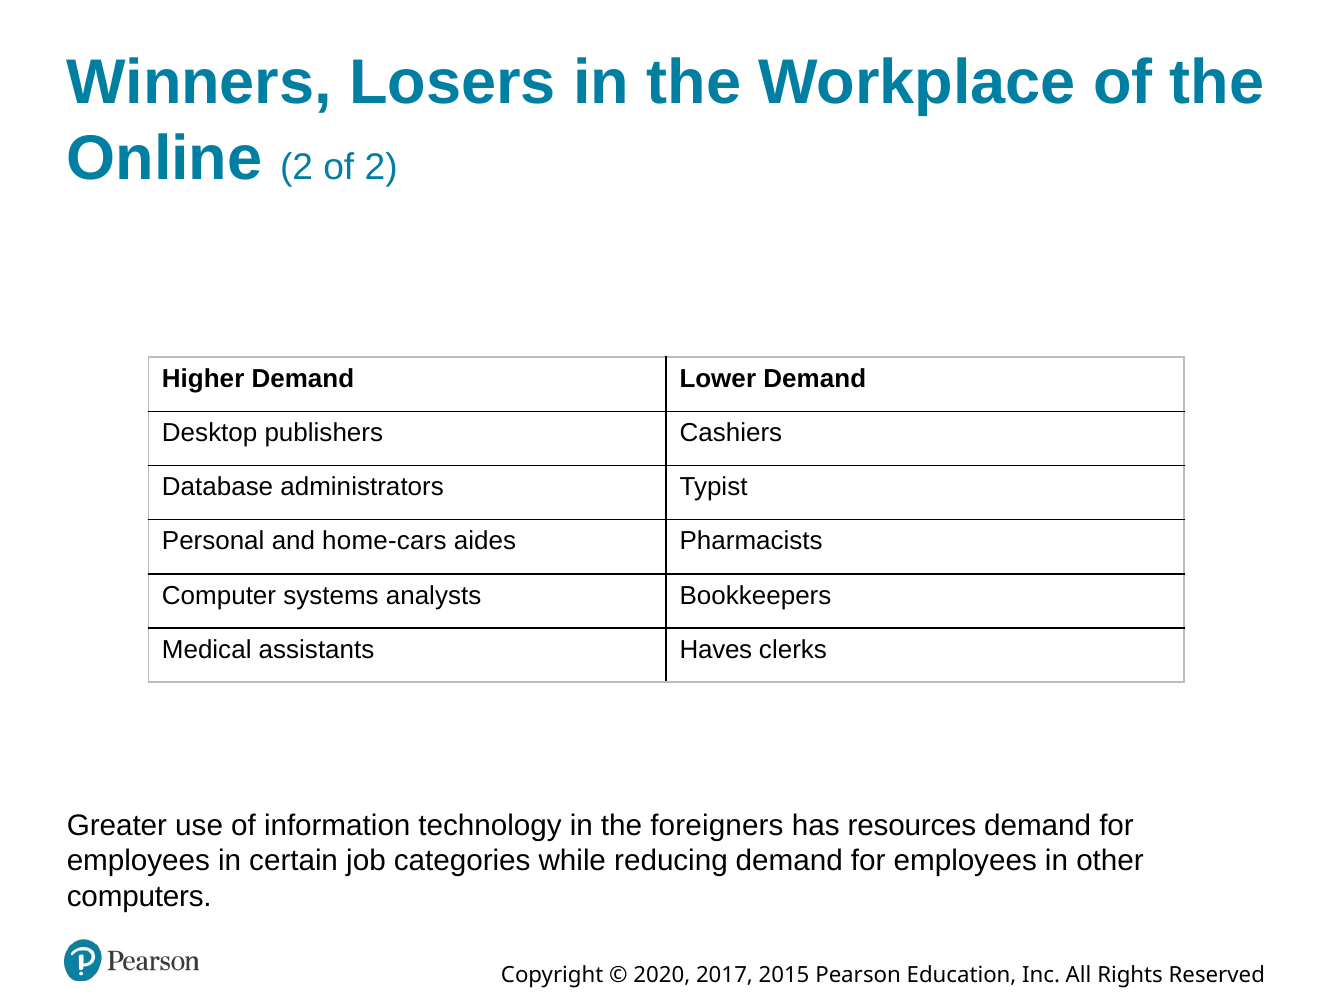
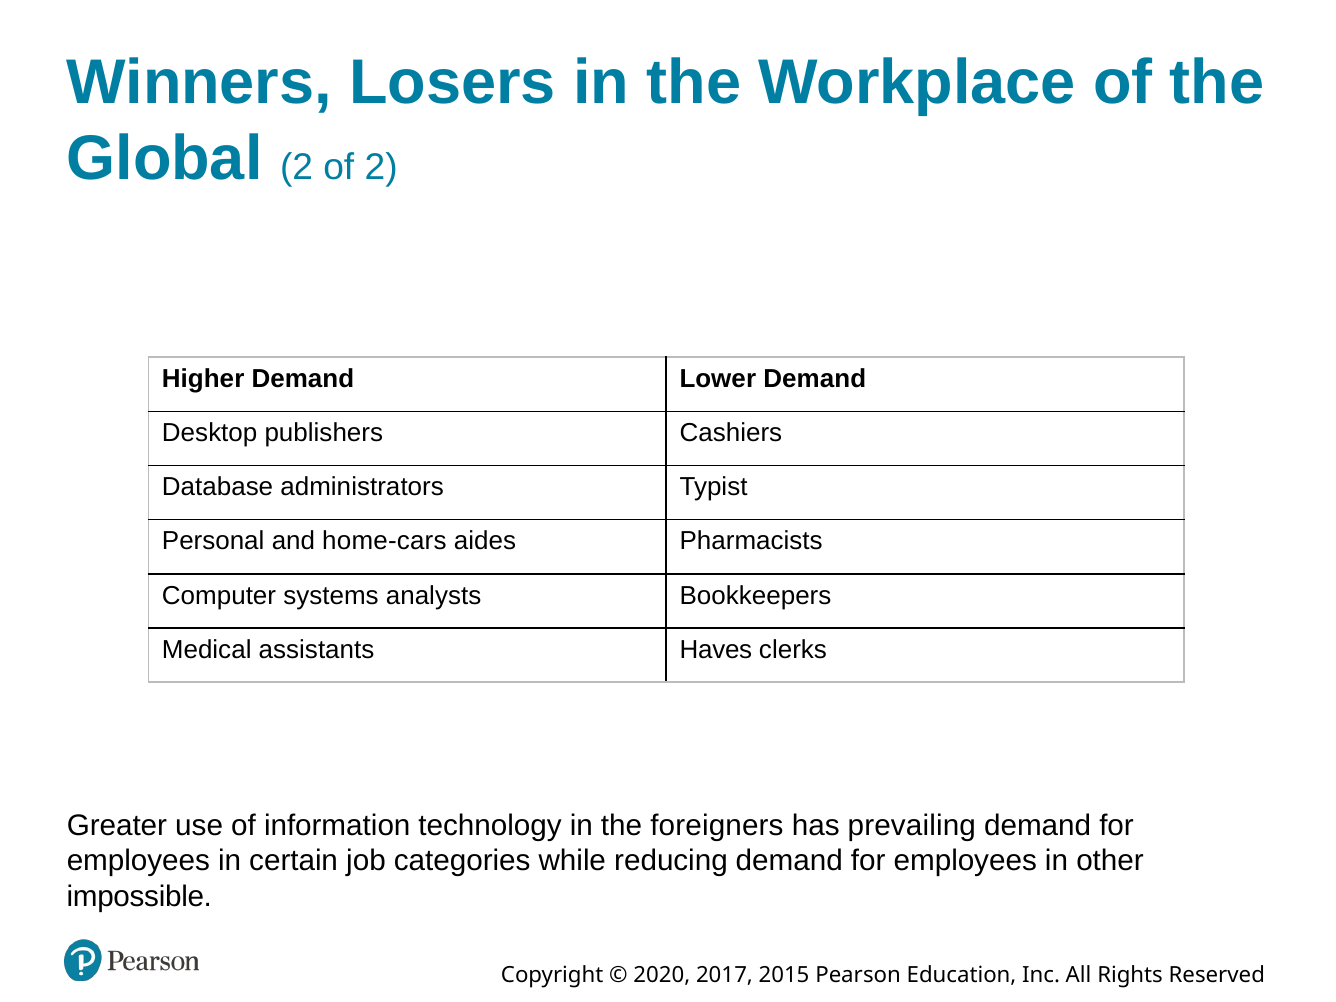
Online: Online -> Global (165, 158)
resources: resources -> prevailing (912, 825)
computers: computers -> impossible (139, 897)
